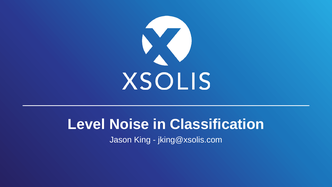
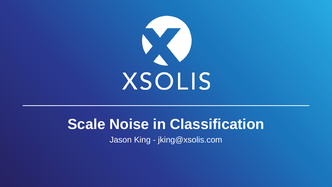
Level: Level -> Scale (86, 124)
